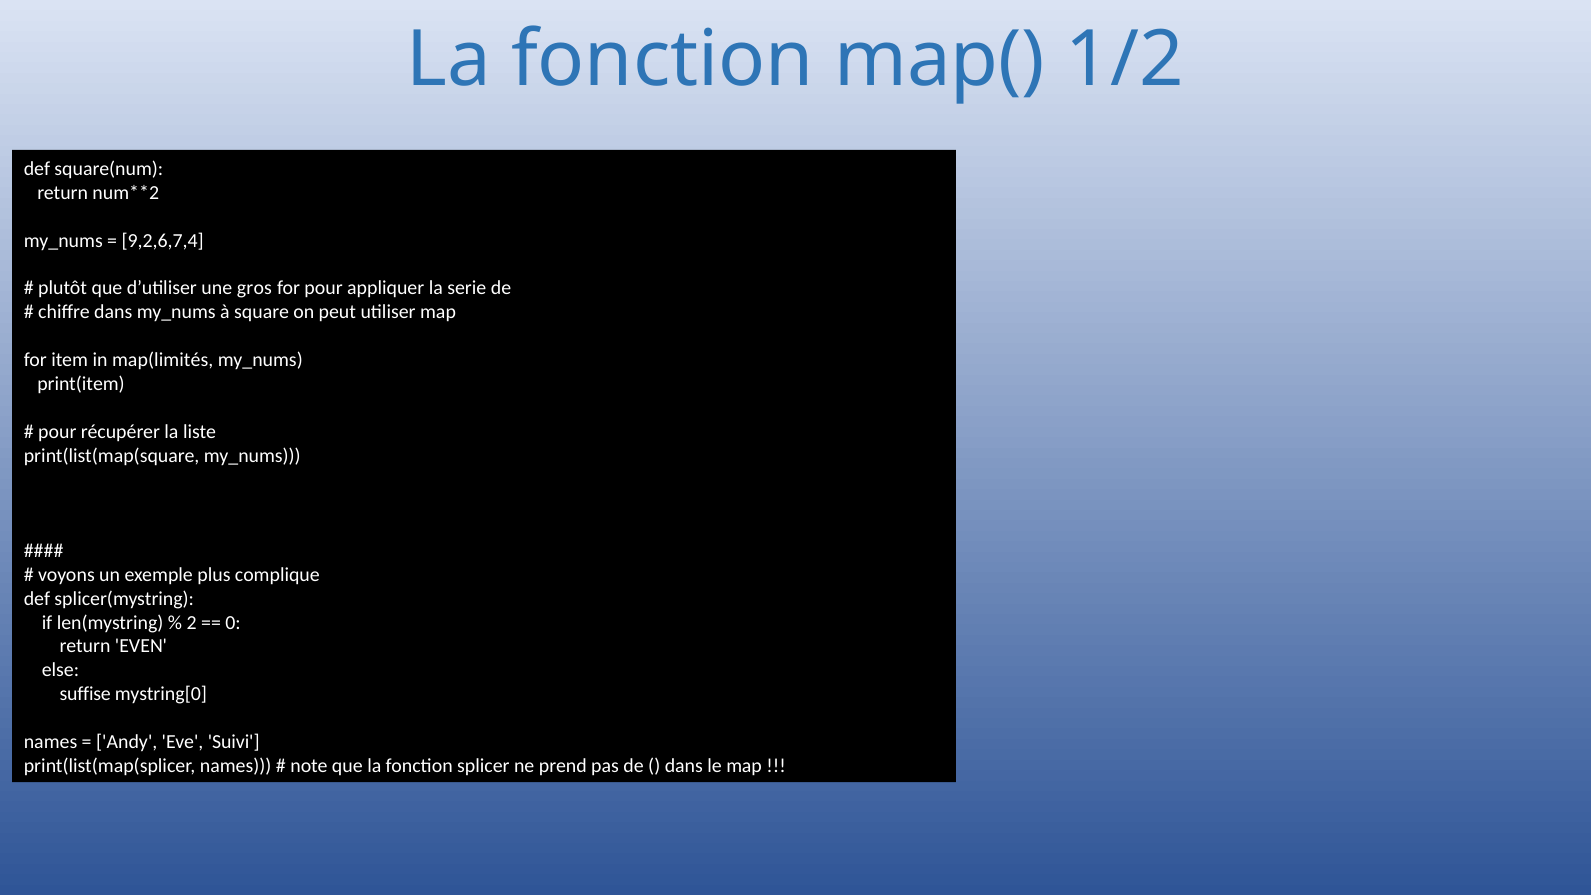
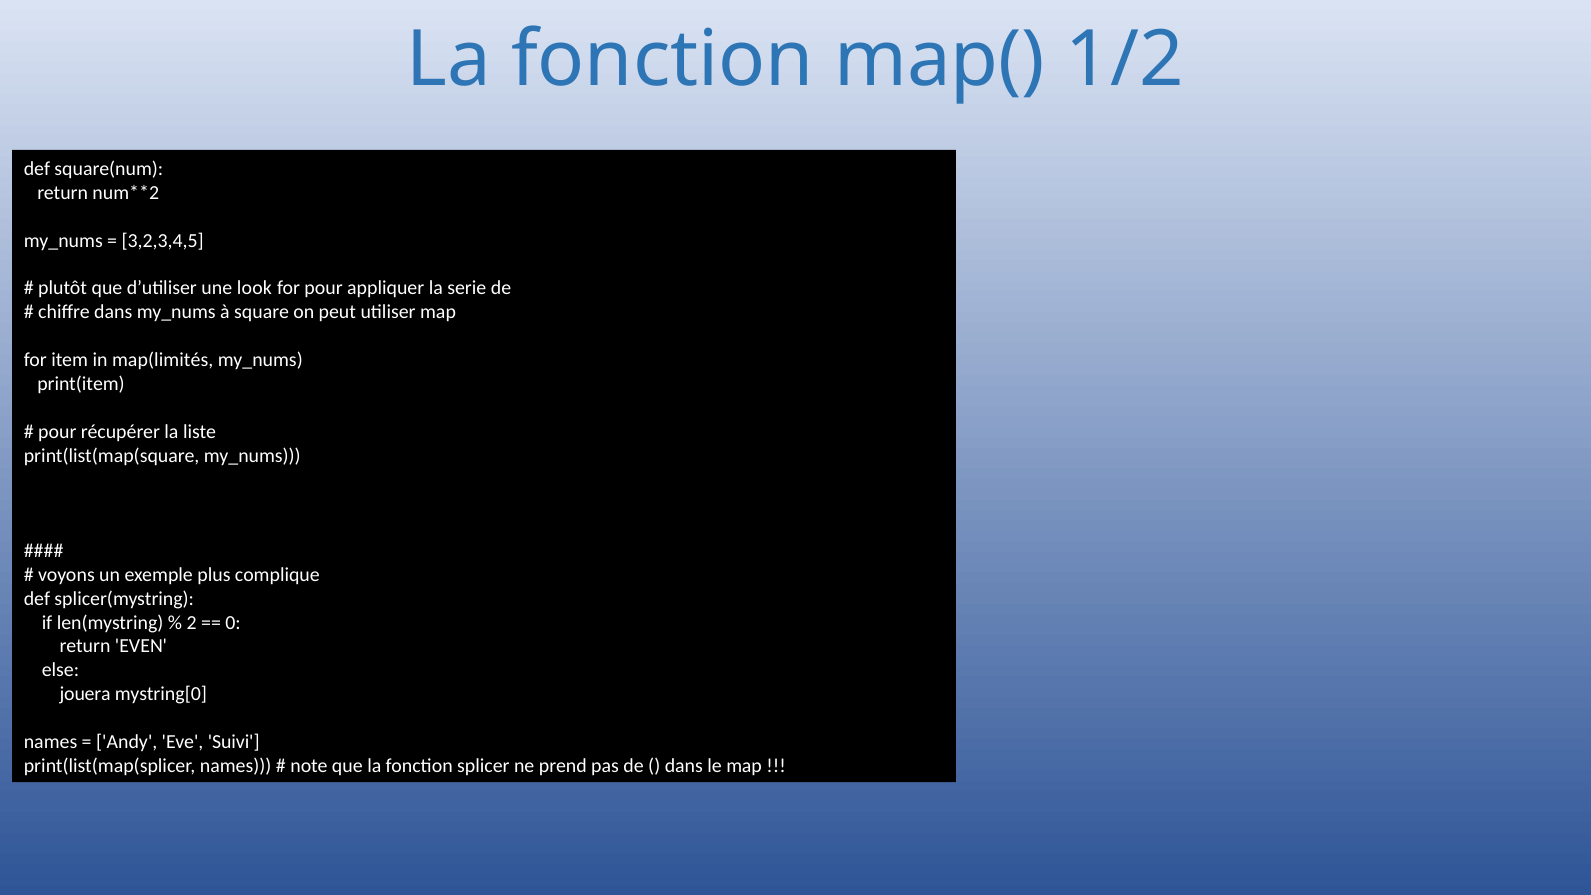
9,2,6,7,4: 9,2,6,7,4 -> 3,2,3,4,5 (163, 241)
gros: gros -> look (254, 288)
suffise: suffise -> jouera (85, 694)
